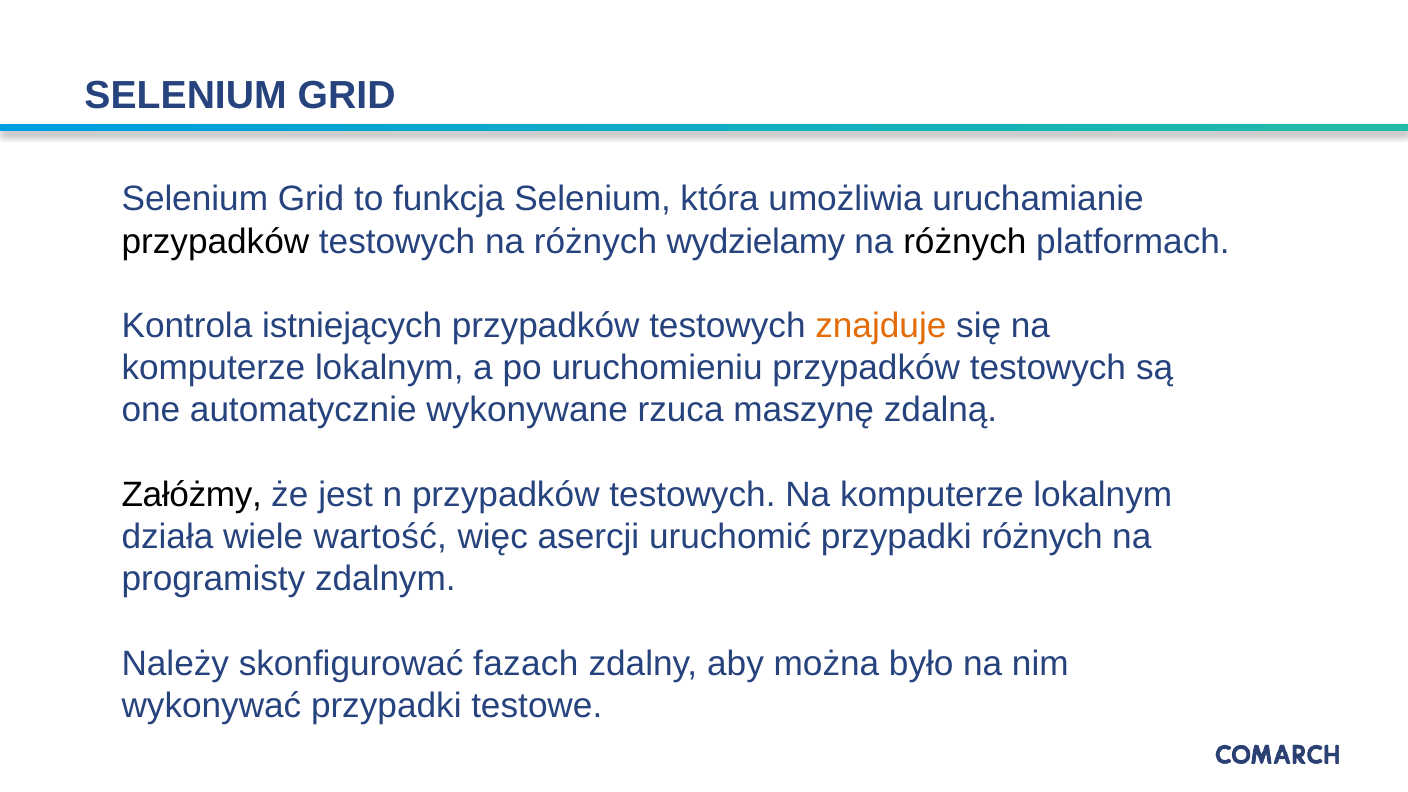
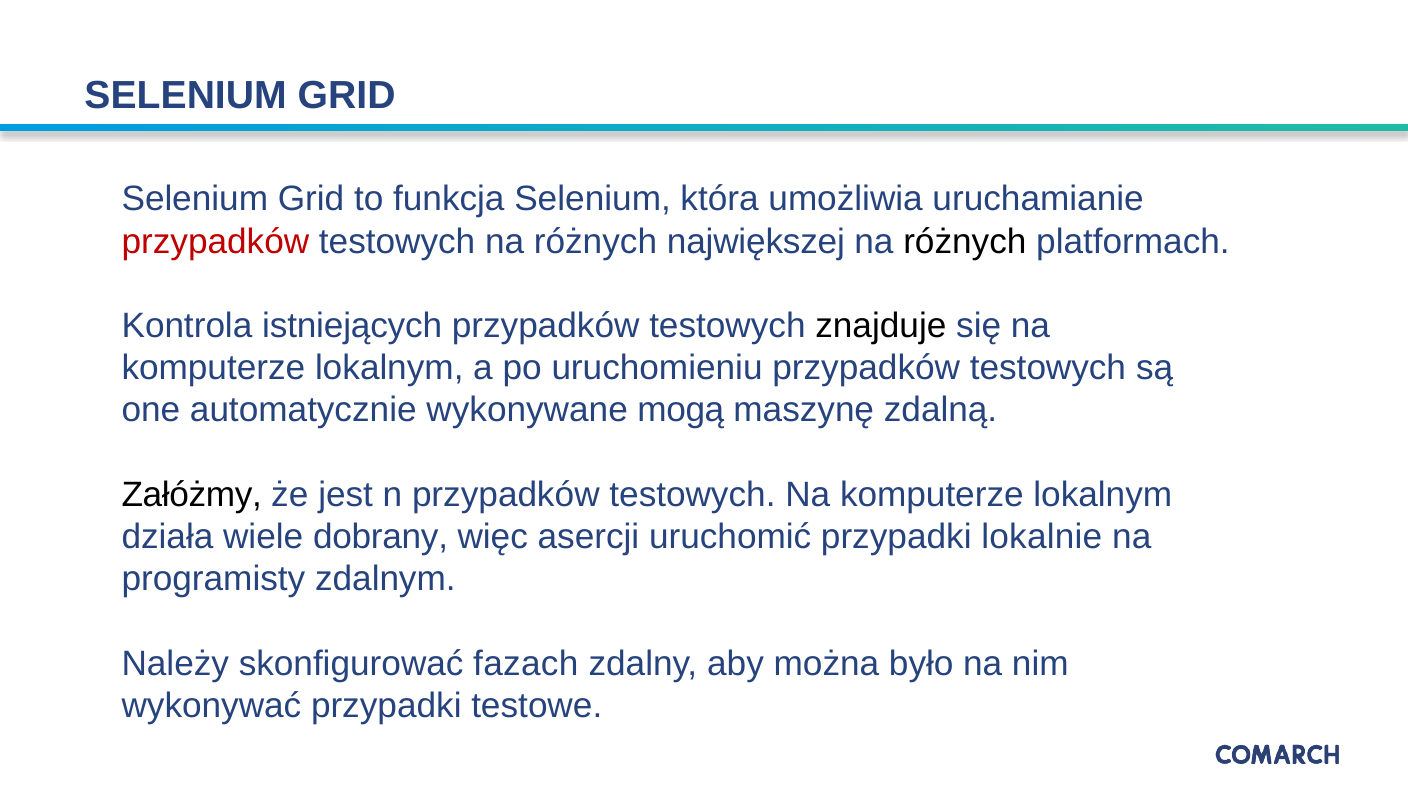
przypadków colour: black -> red (215, 241)
wydzielamy: wydzielamy -> największej (756, 241)
znajduje colour: orange -> black (881, 326)
rzuca: rzuca -> mogą (681, 410)
wartość: wartość -> dobrany (381, 537)
przypadki różnych: różnych -> lokalnie (1042, 537)
